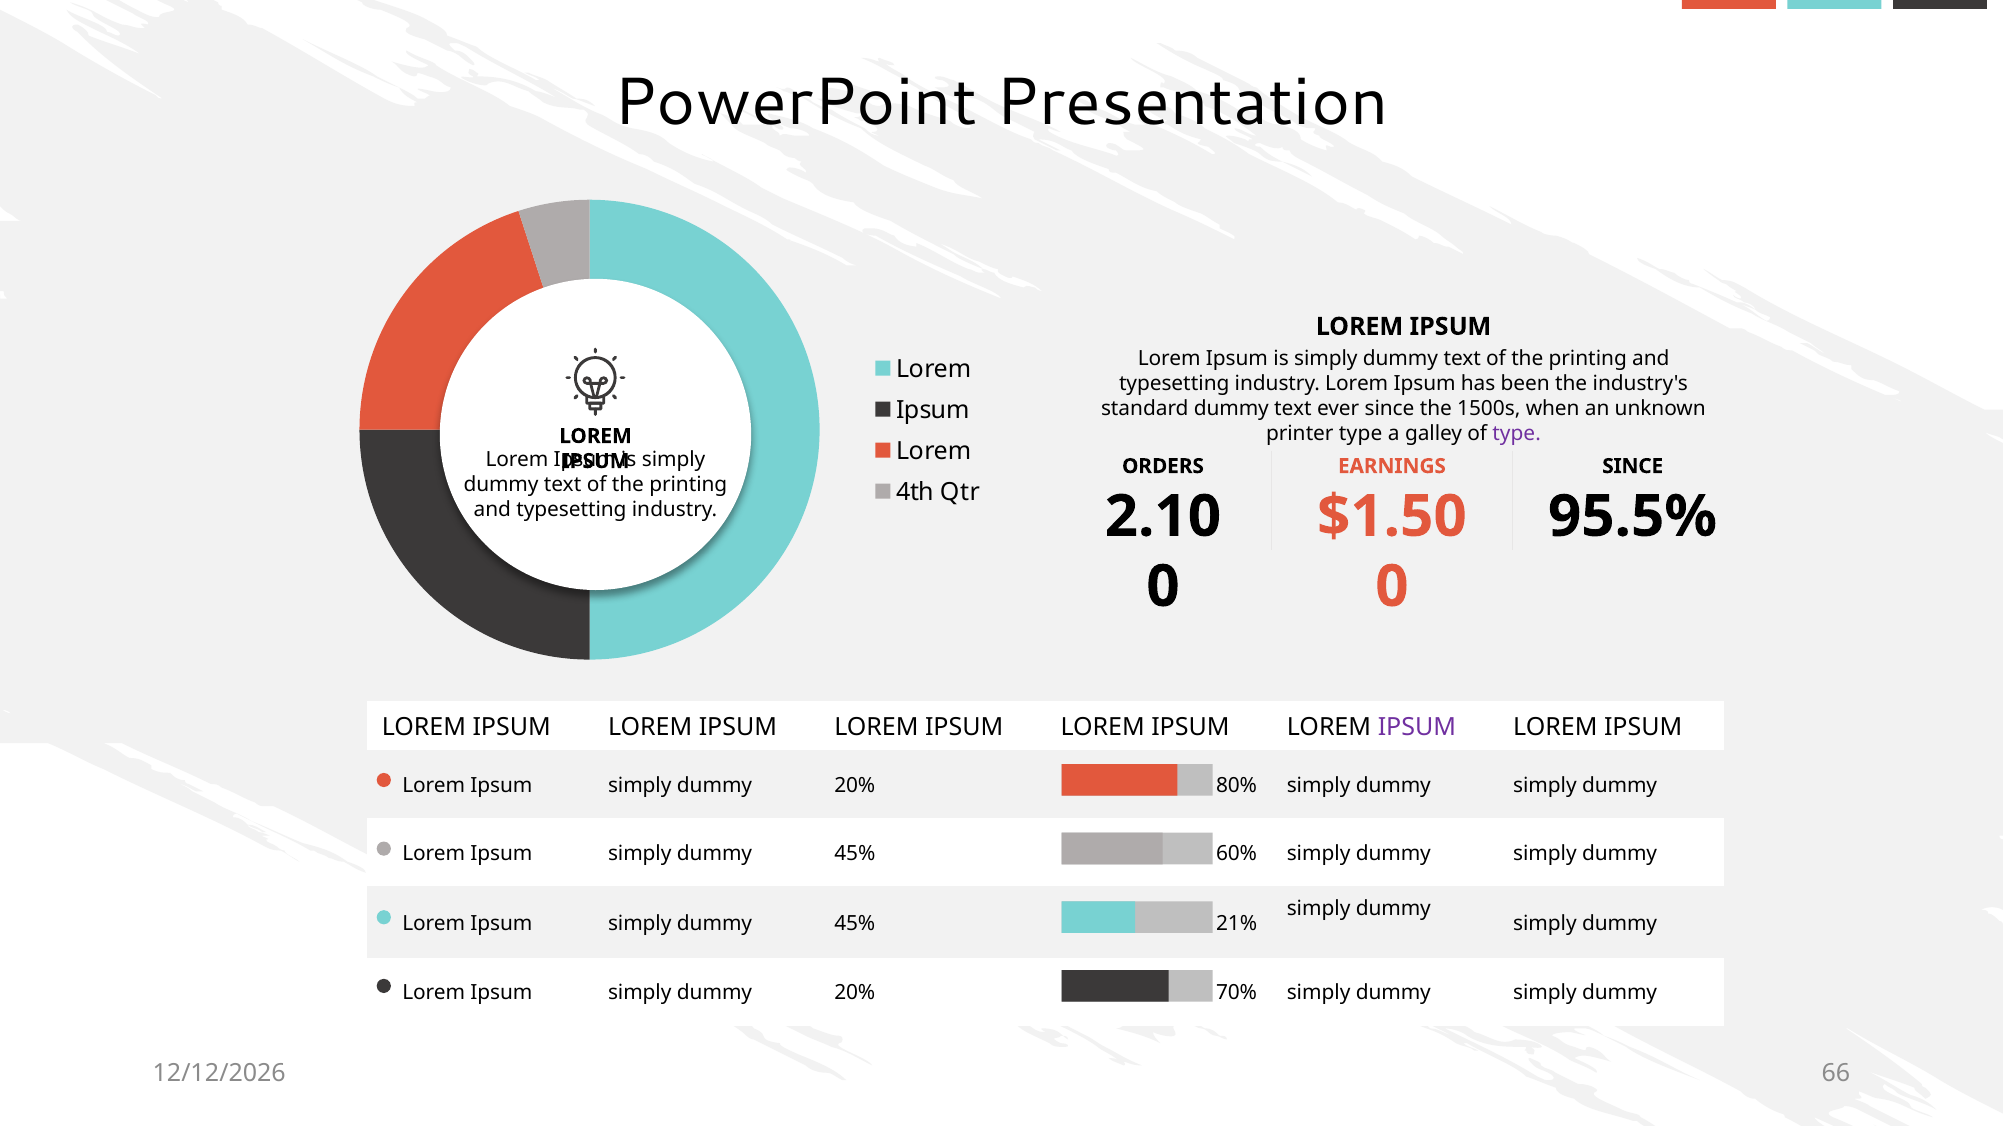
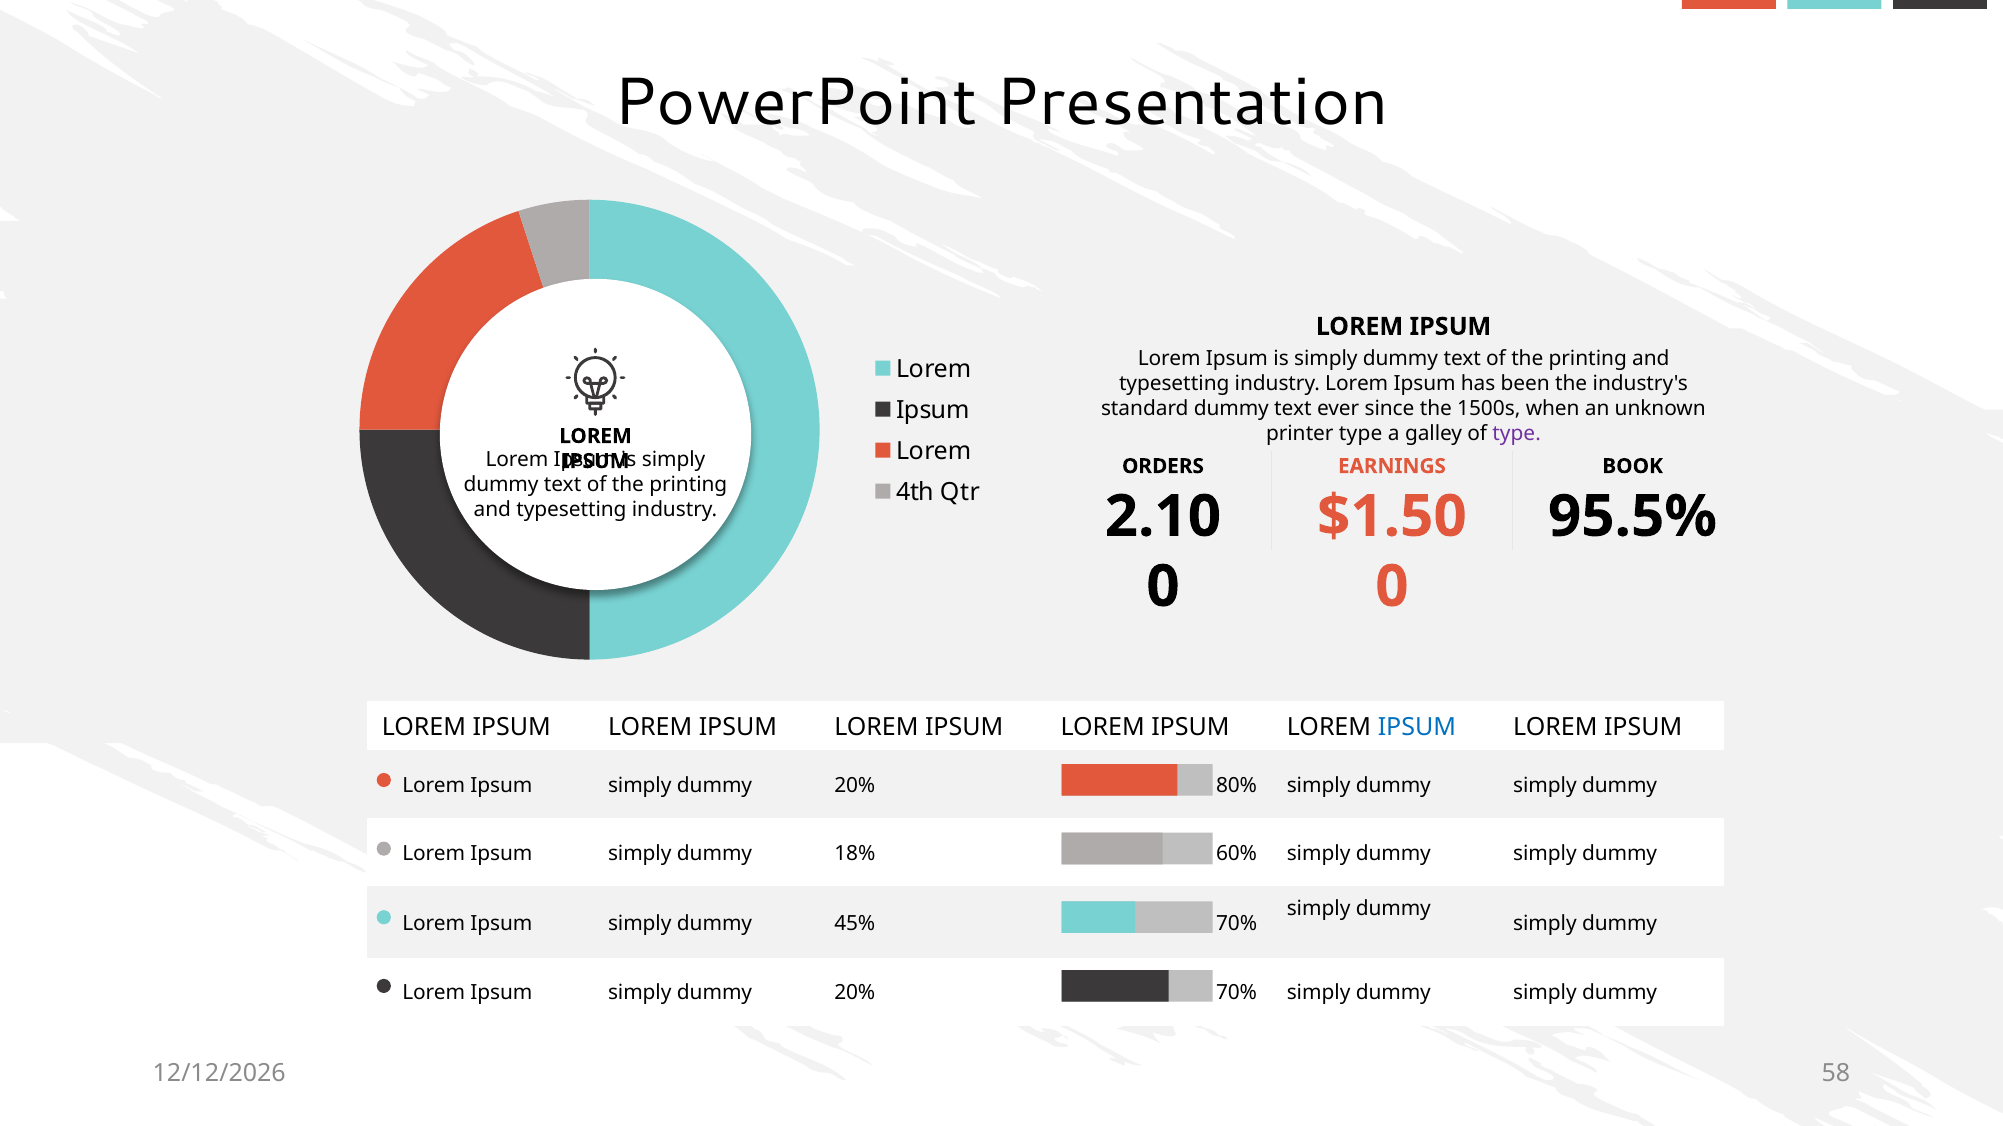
SINCE: SINCE -> BOOK (1633, 466)
IPSUM colour: purple -> blue (1417, 728)
45%: 45% -> 18% (855, 854)
45% 21%: 21% -> 70% (1237, 924)
66: 66 -> 58 (1836, 1074)
